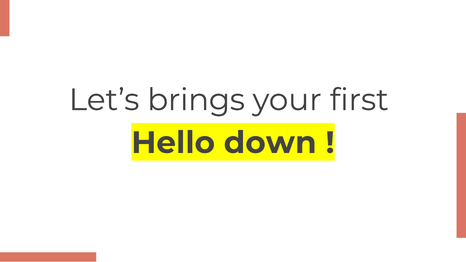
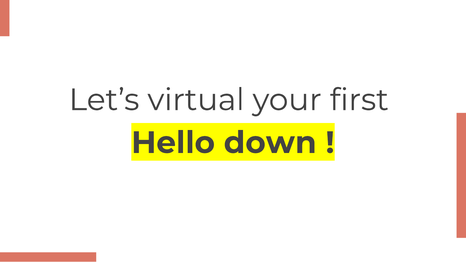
brings: brings -> virtual (196, 100)
